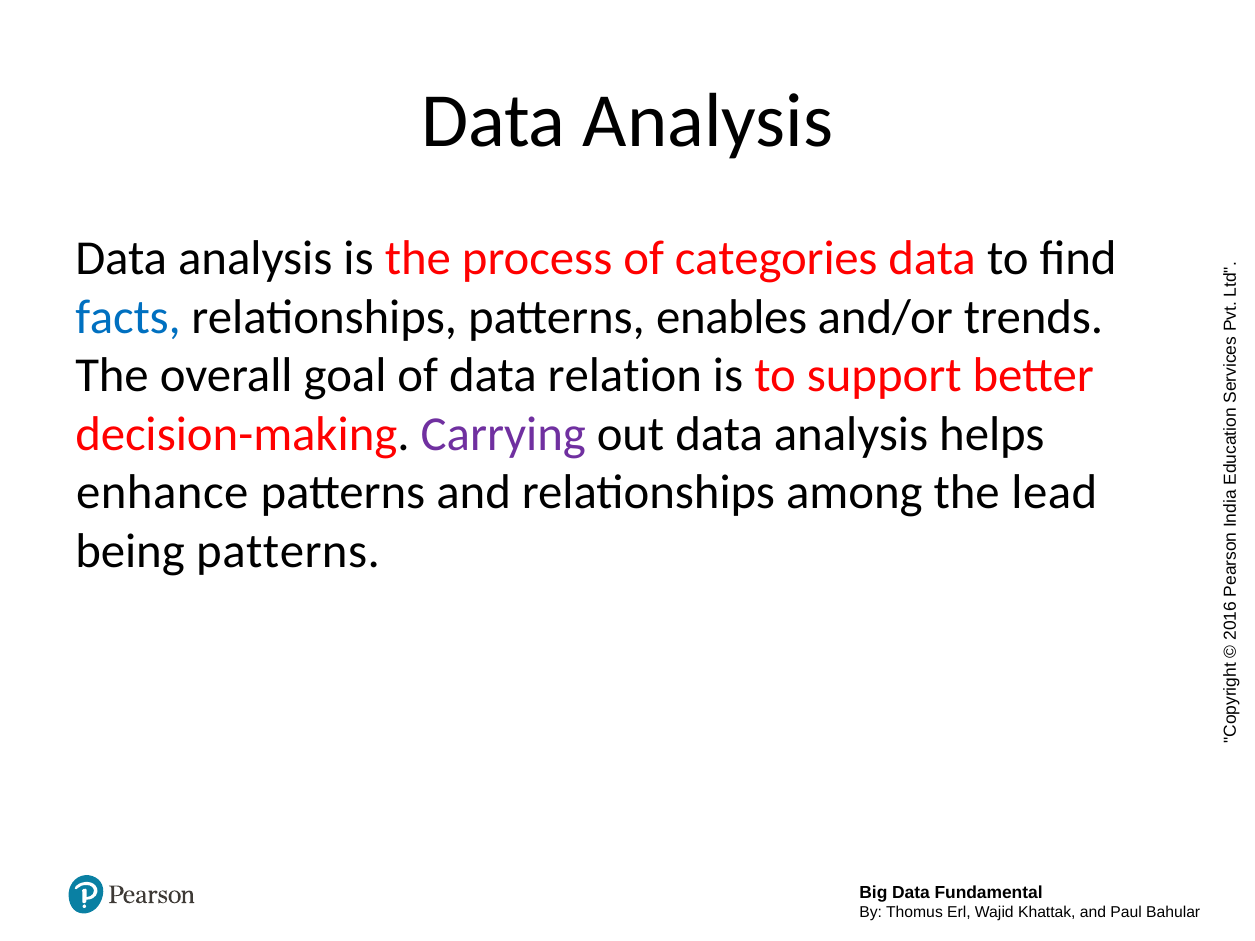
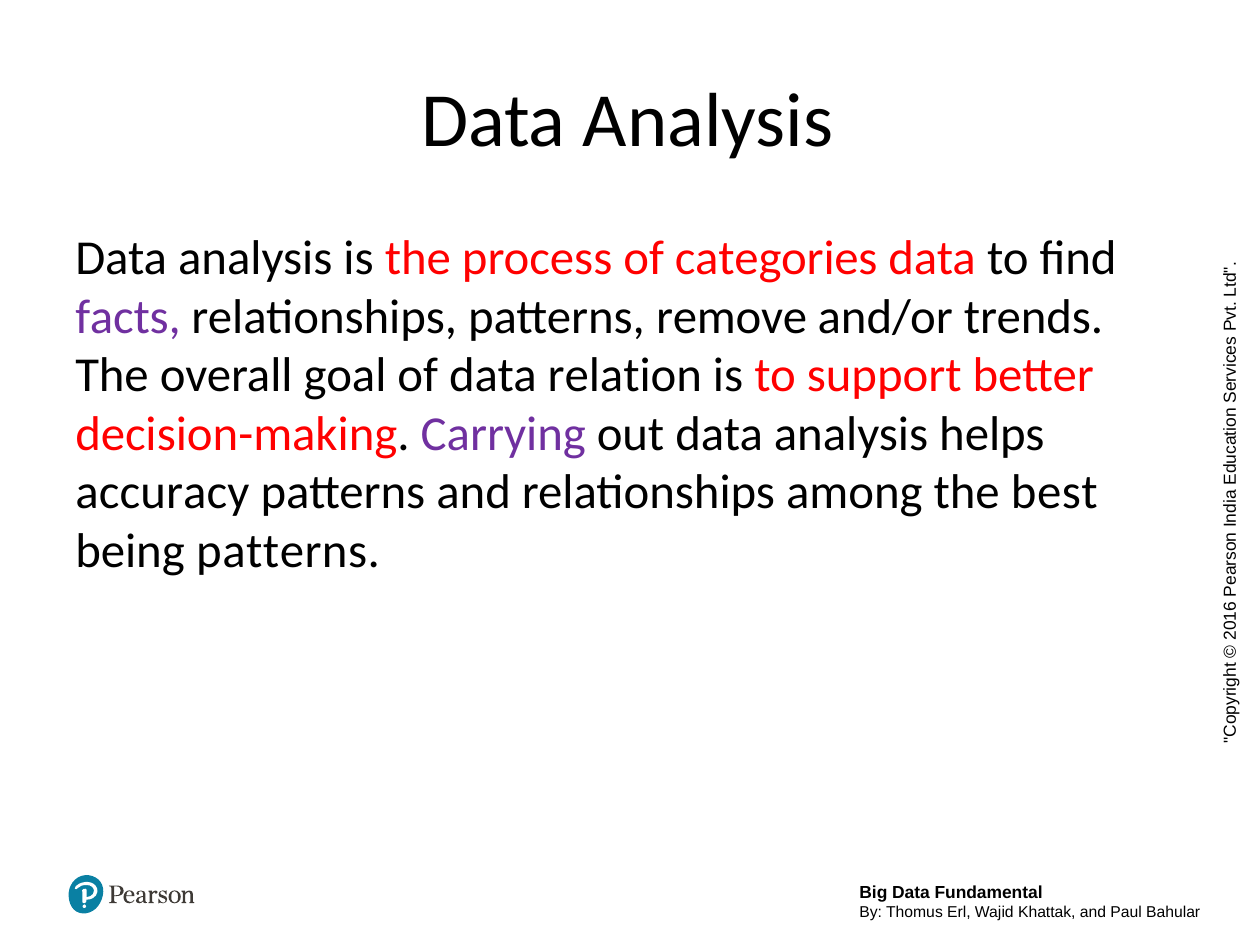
facts colour: blue -> purple (128, 317)
enables: enables -> remove (732, 317)
enhance: enhance -> accuracy (162, 493)
lead: lead -> best (1054, 493)
